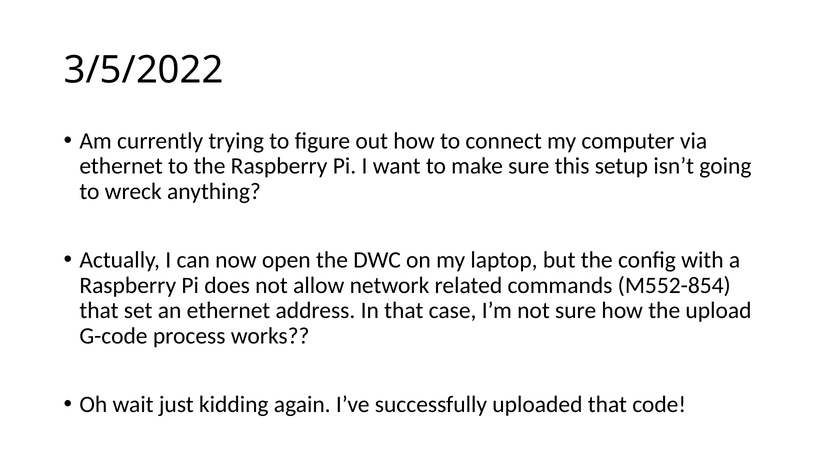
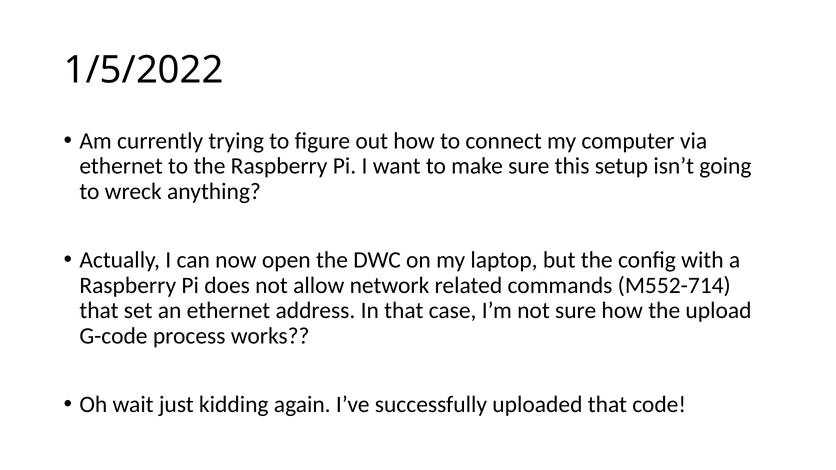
3/5/2022: 3/5/2022 -> 1/5/2022 (144, 70)
M552-854: M552-854 -> M552-714 (674, 285)
